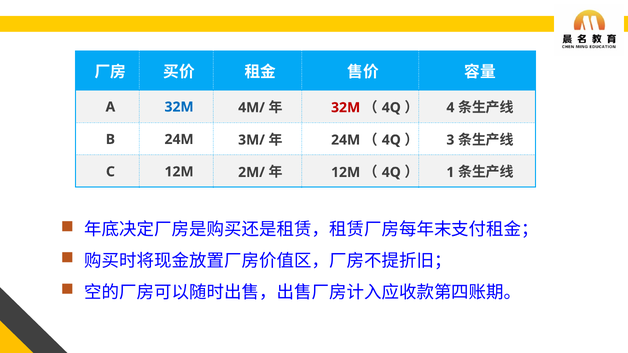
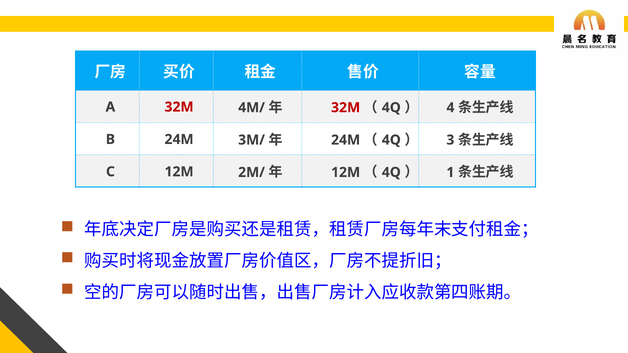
32M colour: blue -> red (179, 107)
